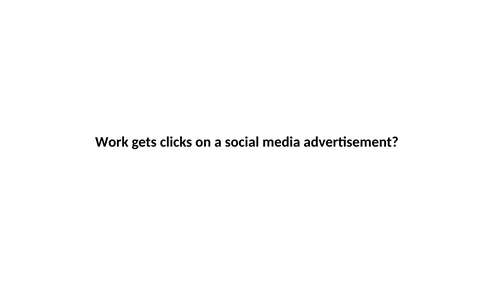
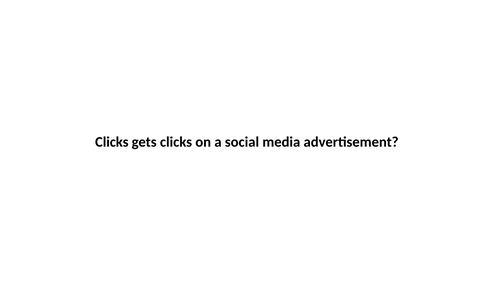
Work: Work -> Clicks (112, 142)
